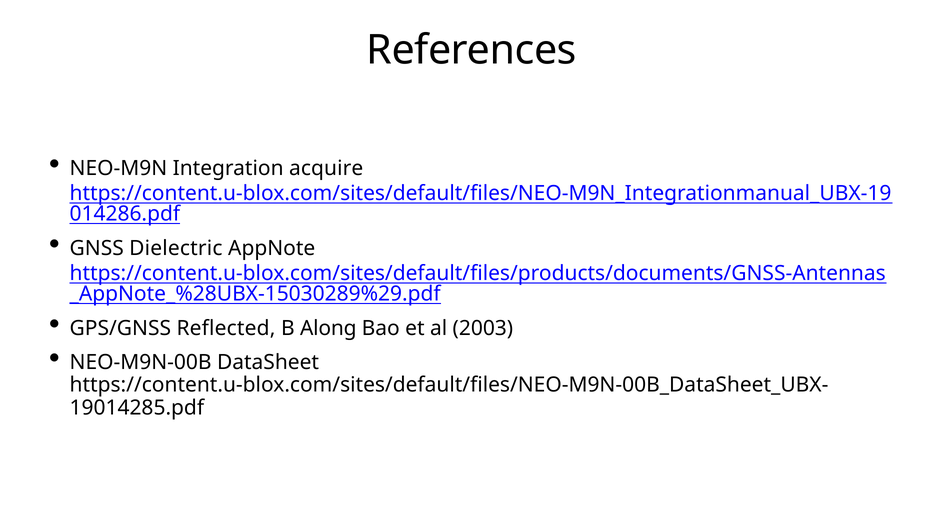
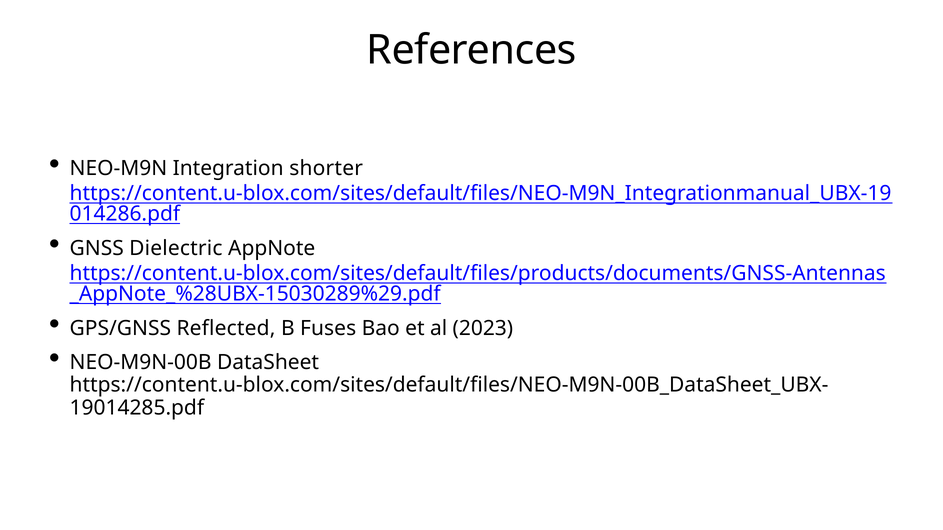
acquire: acquire -> shorter (326, 168)
Along: Along -> Fuses (328, 329)
2003: 2003 -> 2023 (483, 329)
